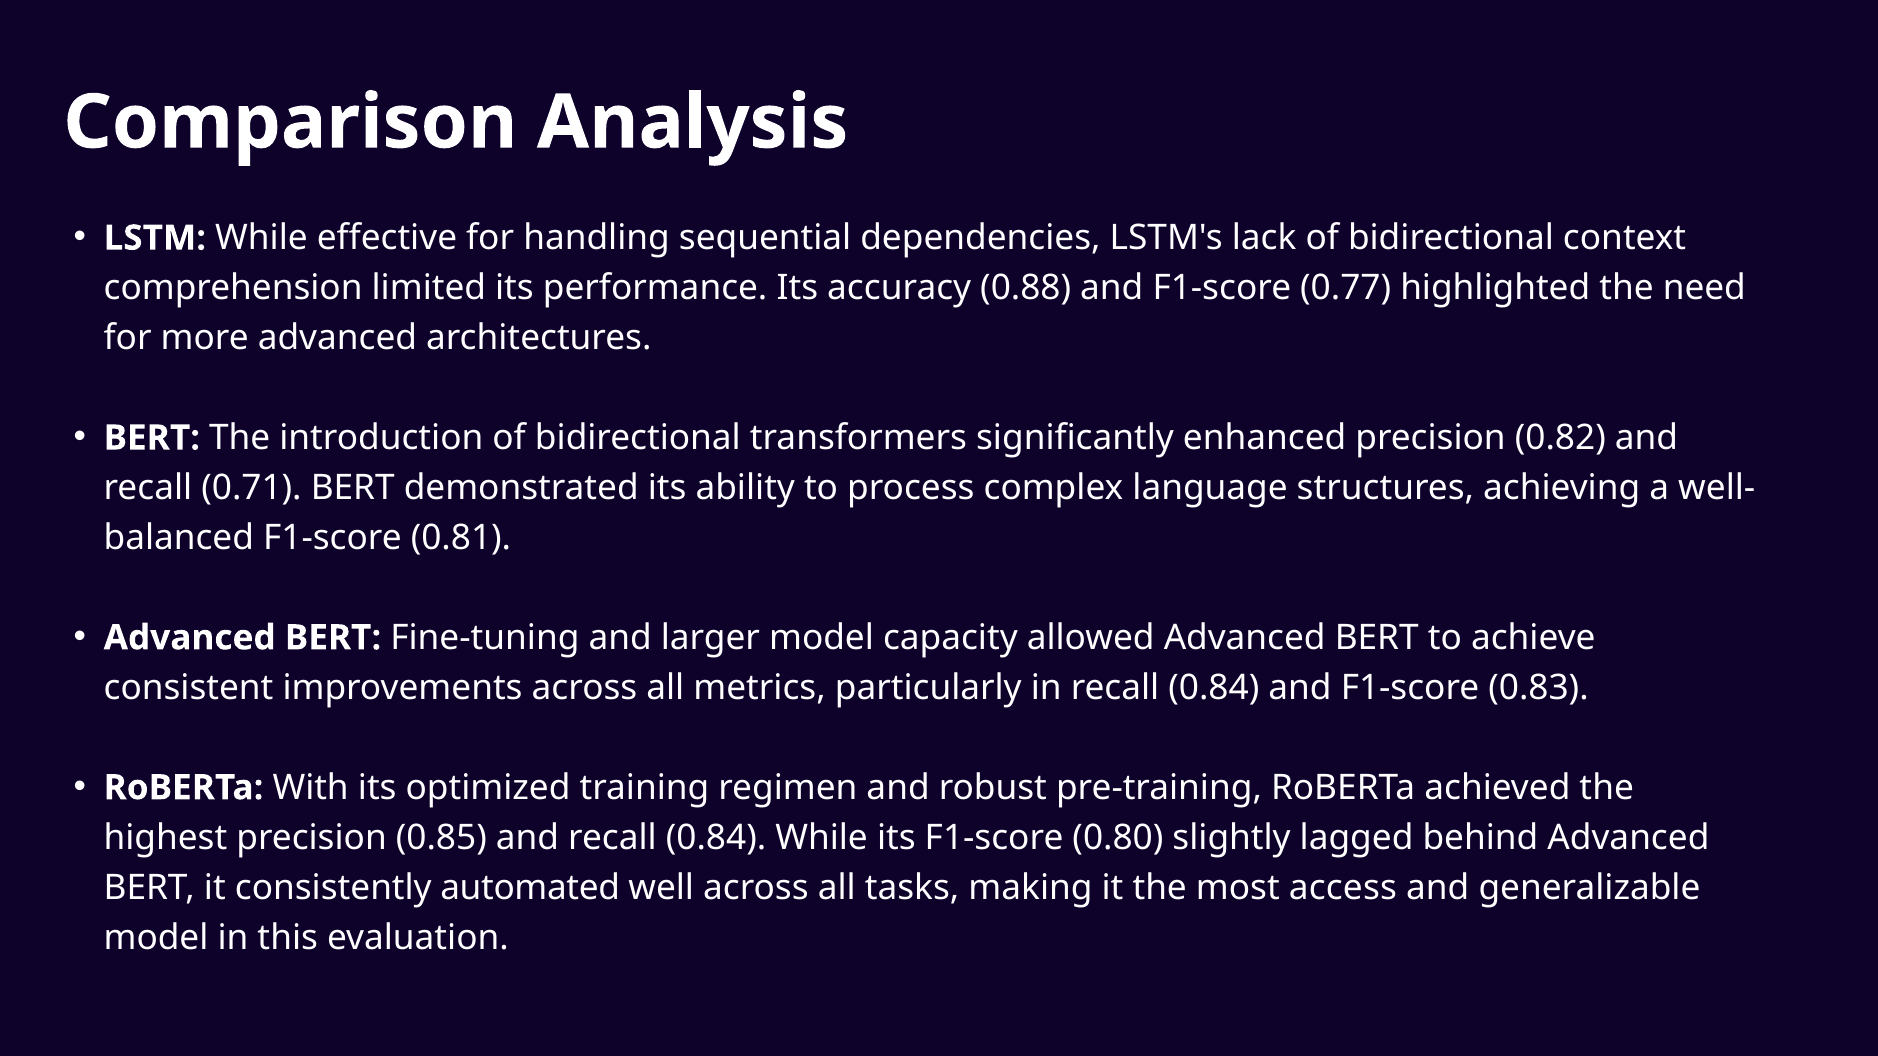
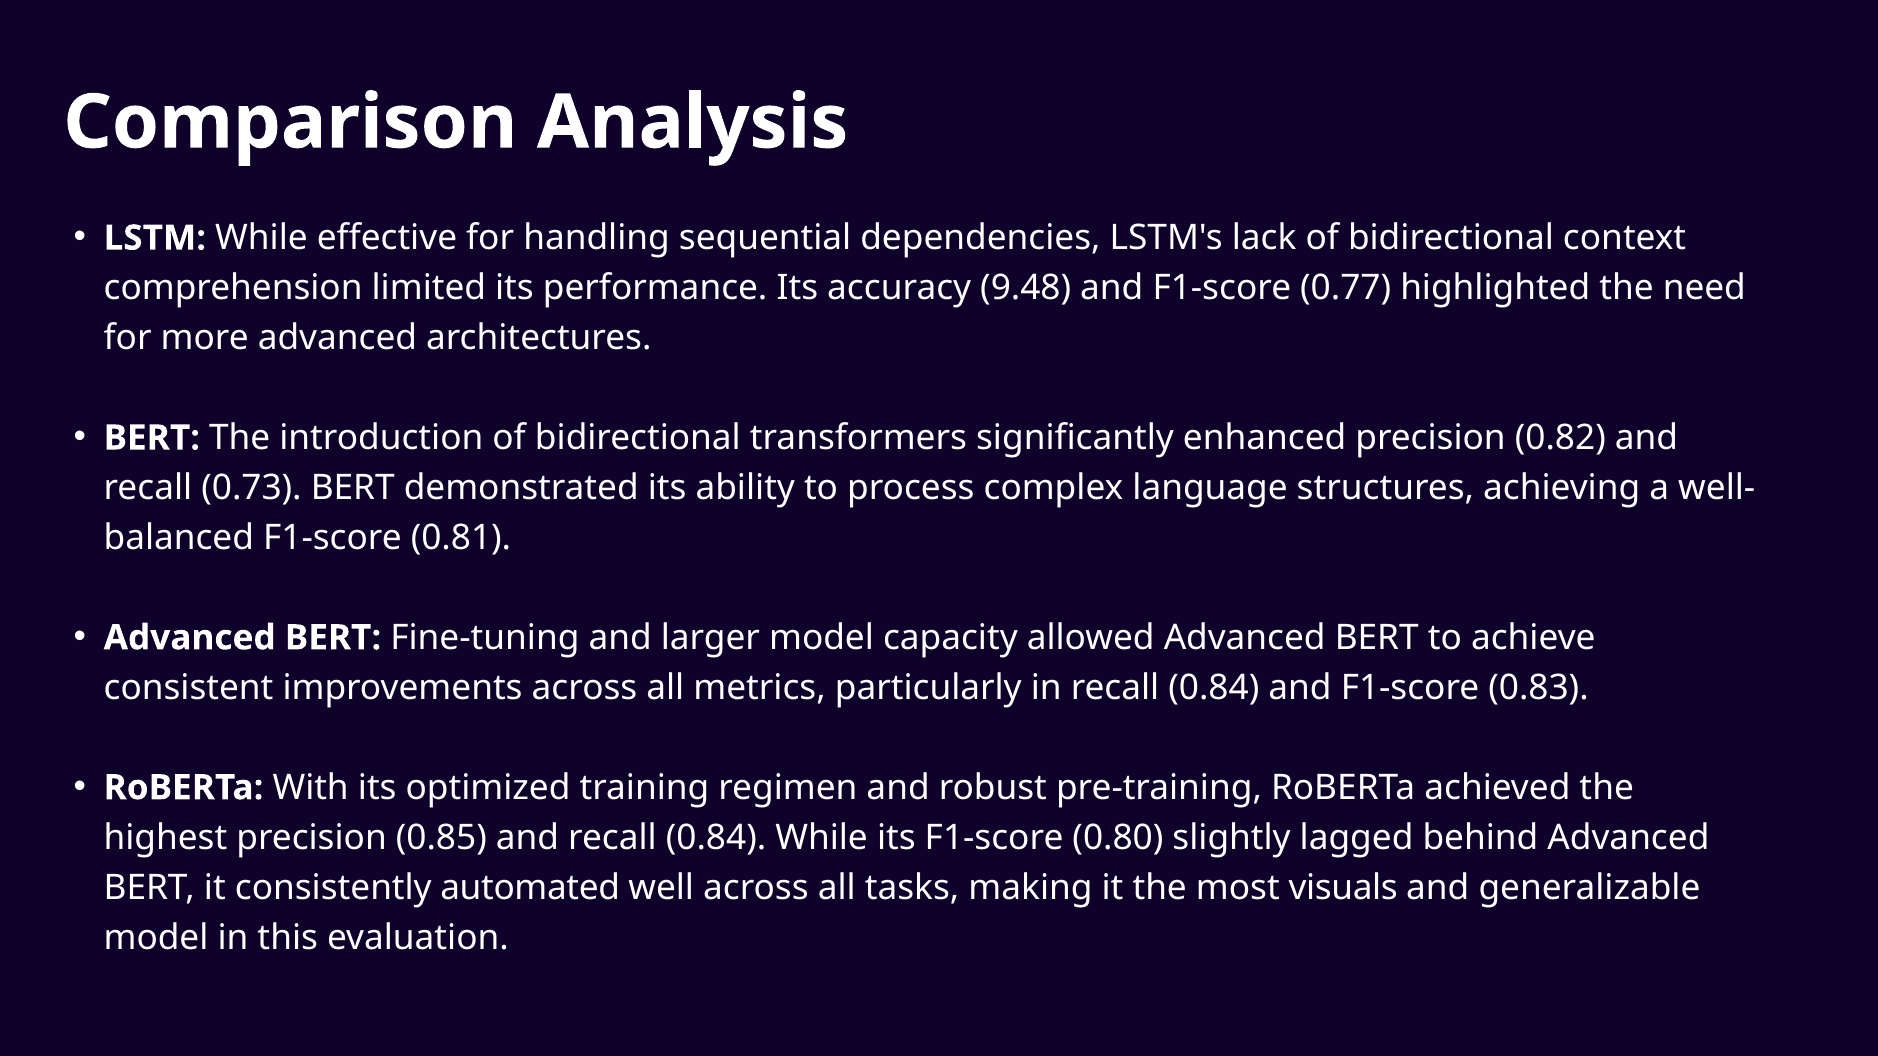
0.88: 0.88 -> 9.48 (1026, 288)
0.71: 0.71 -> 0.73 (252, 488)
access: access -> visuals (1343, 888)
